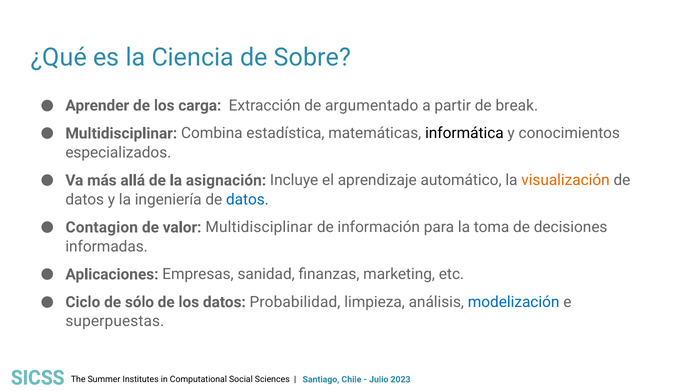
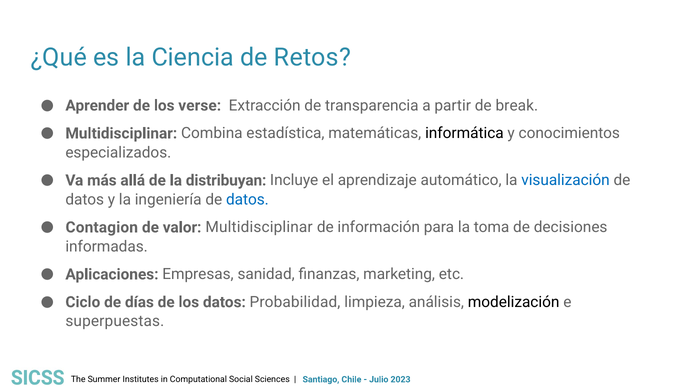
Sobre: Sobre -> Retos (312, 58)
carga: carga -> verse (200, 106)
argumentado: argumentado -> transparencia (372, 106)
asignación: asignación -> distribuyan (226, 180)
visualización colour: orange -> blue (566, 180)
sólo: sólo -> días (139, 302)
modelización colour: blue -> black (514, 302)
